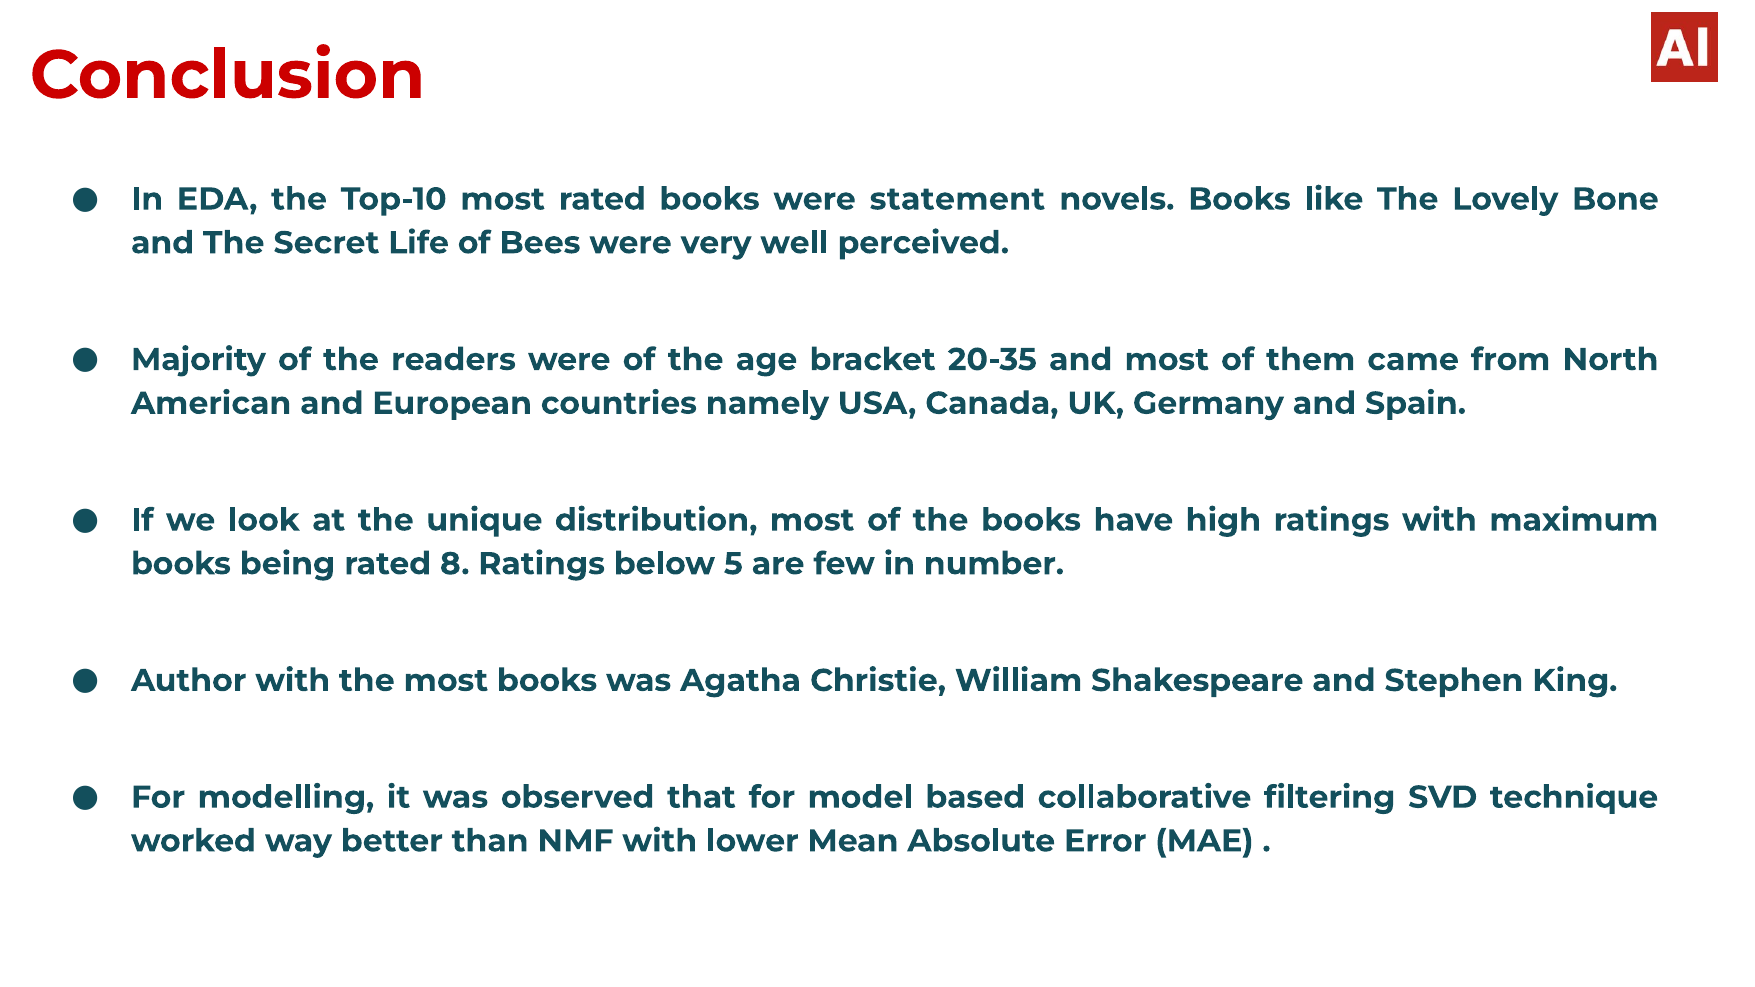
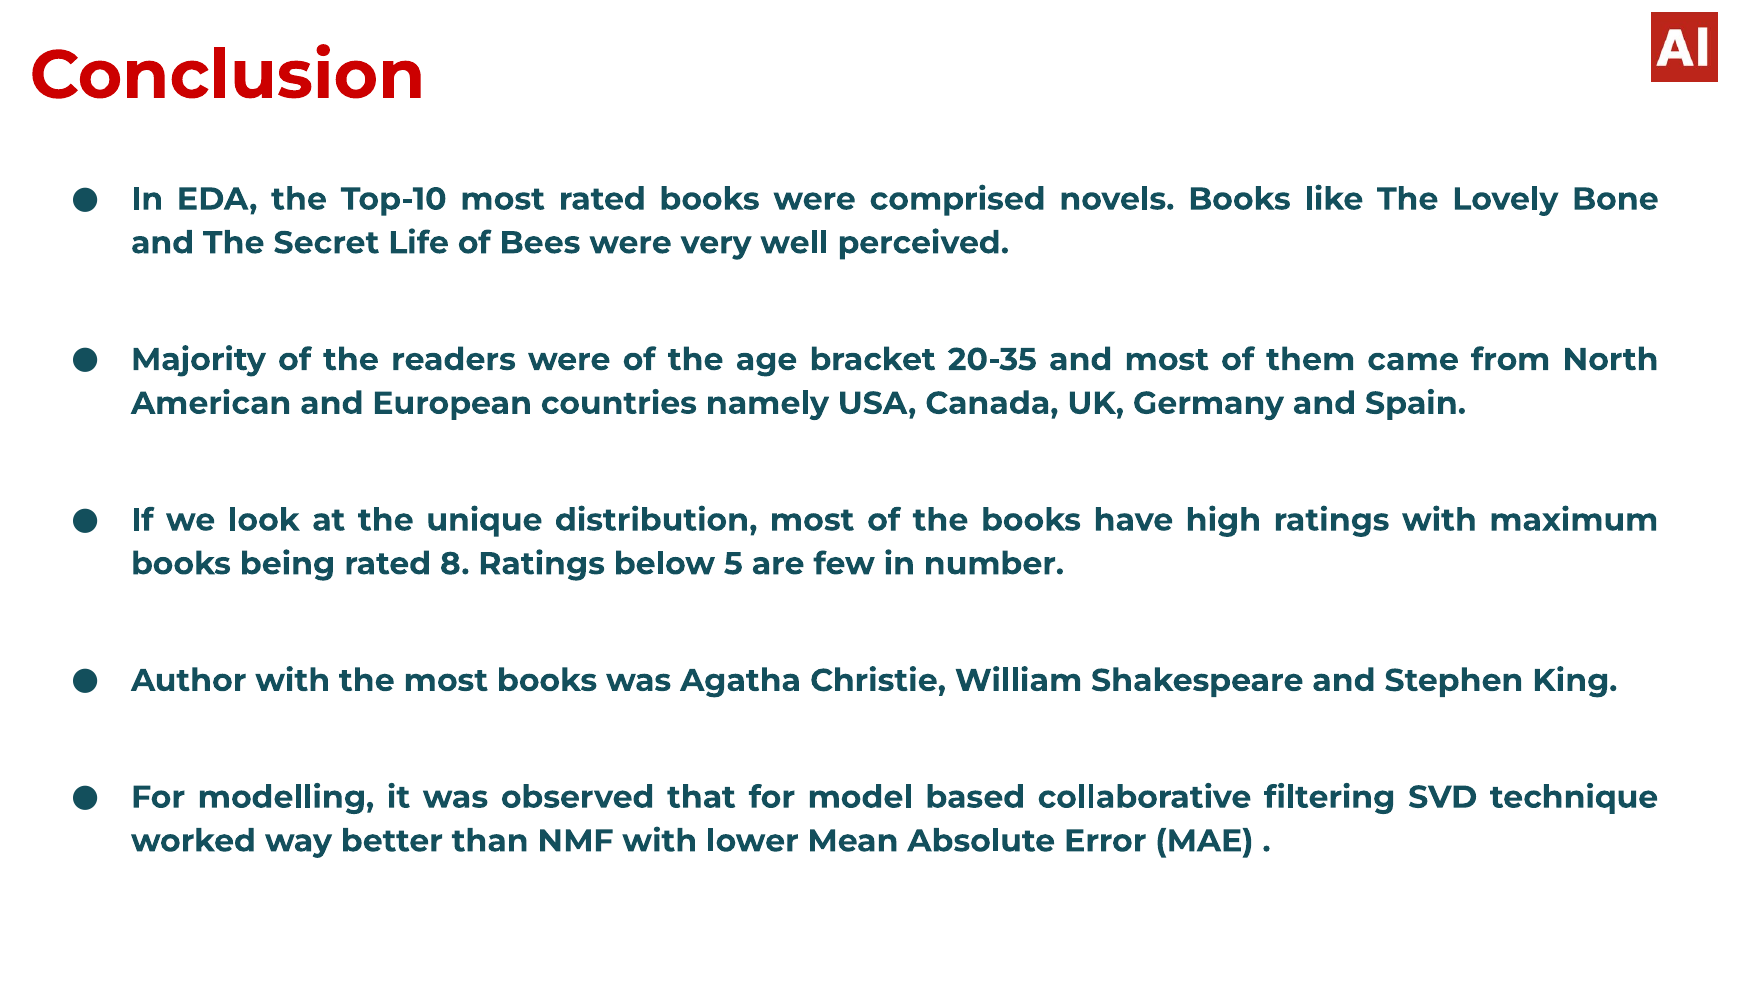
statement: statement -> comprised (958, 199)
